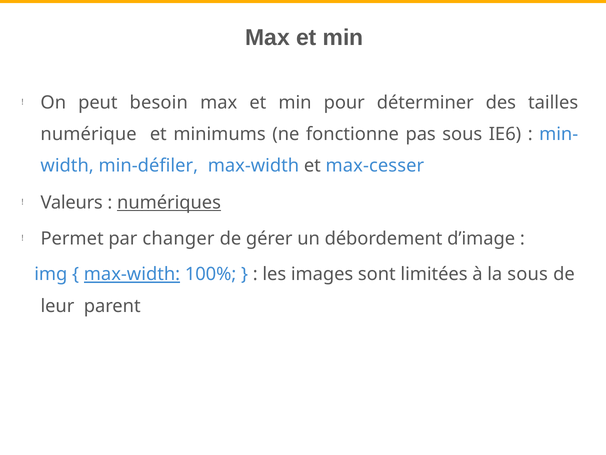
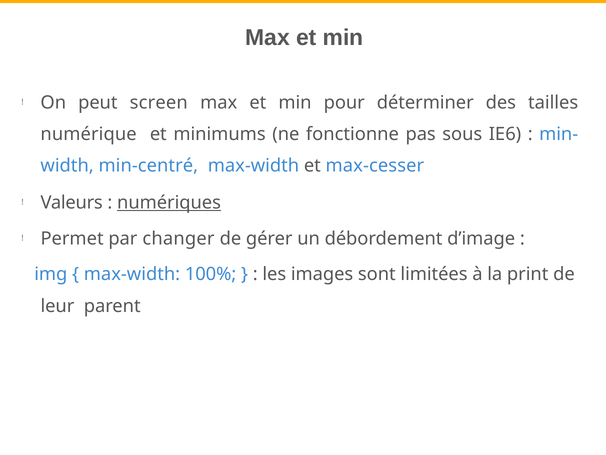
besoin: besoin -> screen (159, 102)
min-défiler: min-défiler -> min-centré (148, 166)
max-width underline: present -> none (132, 274)
la sous: sous -> print (528, 274)
